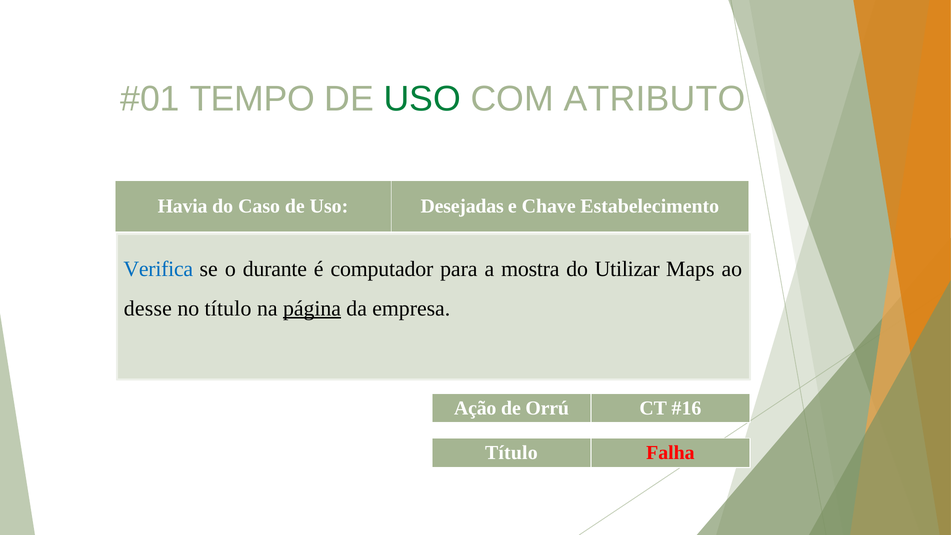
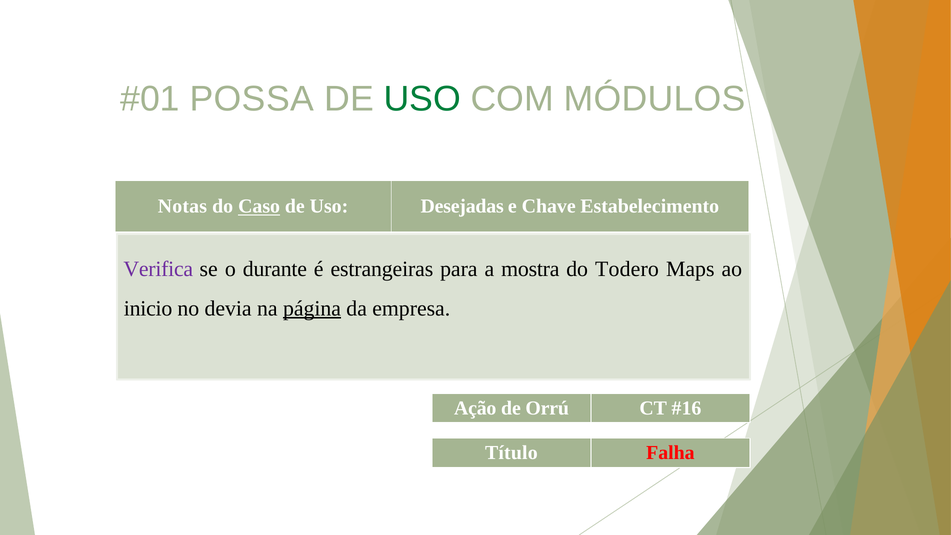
TEMPO: TEMPO -> POSSA (252, 99)
ATRIBUTO: ATRIBUTO -> MÓDULOS (655, 99)
Havia: Havia -> Notas (182, 206)
Caso underline: none -> present (259, 206)
Verifica colour: blue -> purple (158, 269)
computador: computador -> estrangeiras (382, 269)
Utilizar: Utilizar -> Todero (627, 269)
desse: desse -> inicio (148, 308)
no título: título -> devia (228, 308)
